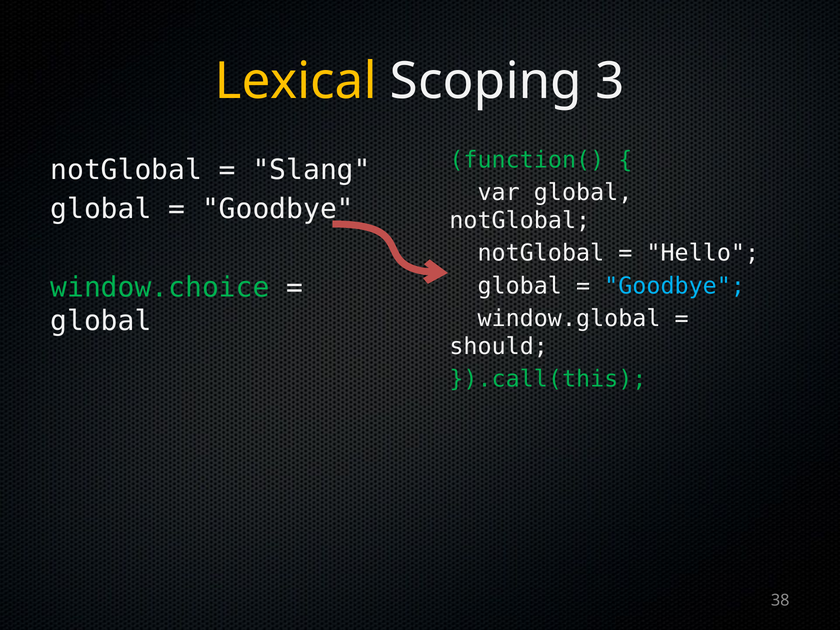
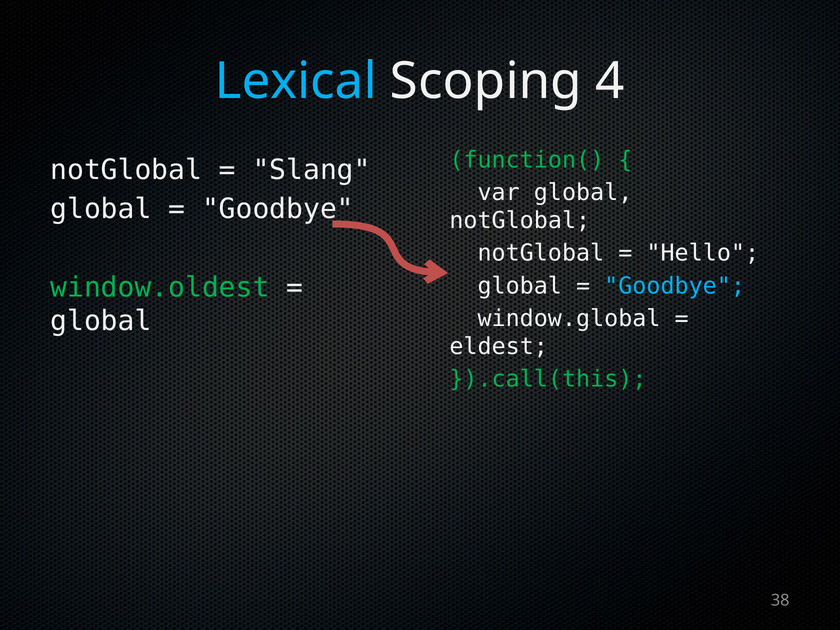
Lexical colour: yellow -> light blue (296, 81)
3: 3 -> 4 (610, 81)
window.choice: window.choice -> window.oldest (160, 288)
should: should -> eldest (499, 347)
